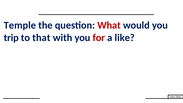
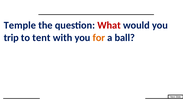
that: that -> tent (41, 38)
for colour: red -> orange (99, 38)
like: like -> ball (125, 38)
